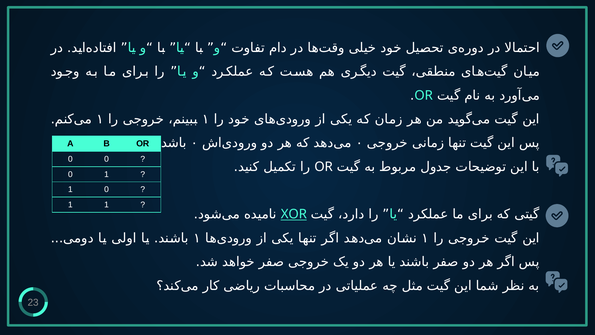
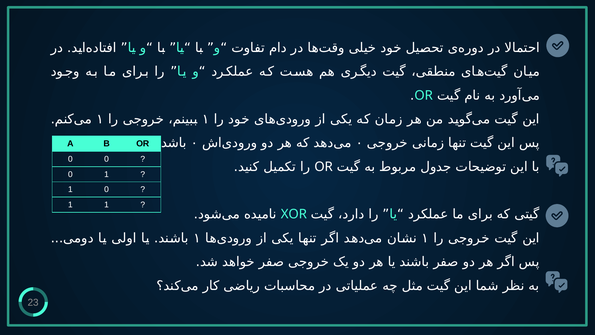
XOR underline: present -> none (294, 214)
